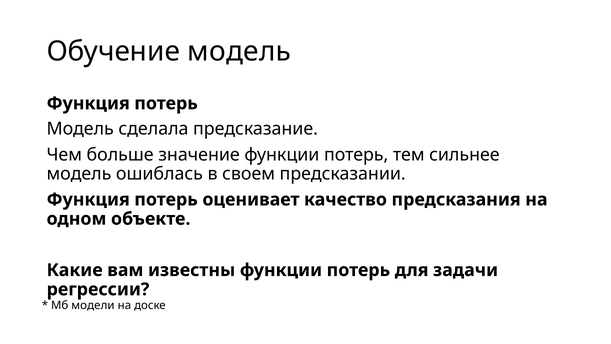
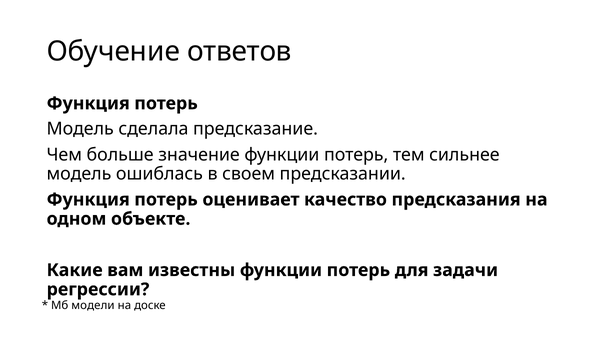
Обучение модель: модель -> ответов (239, 51)
